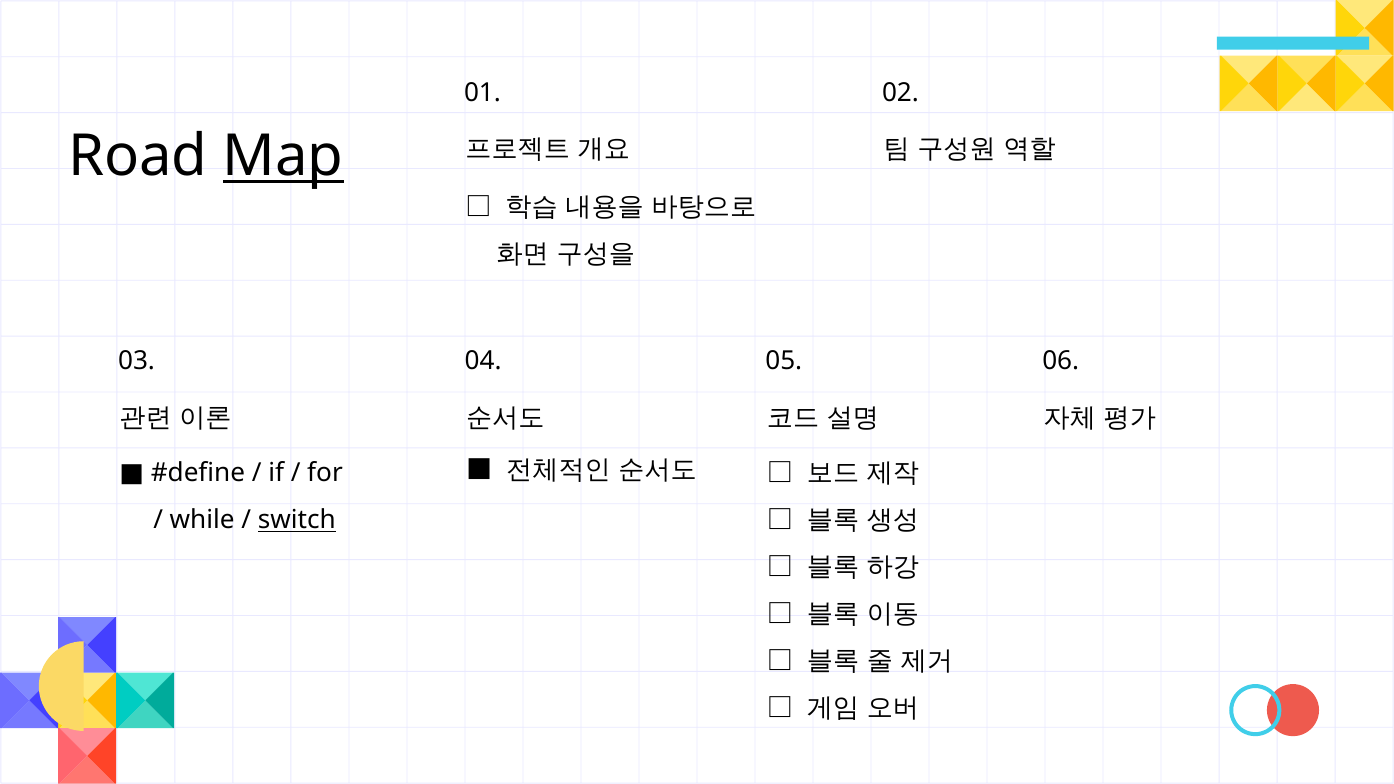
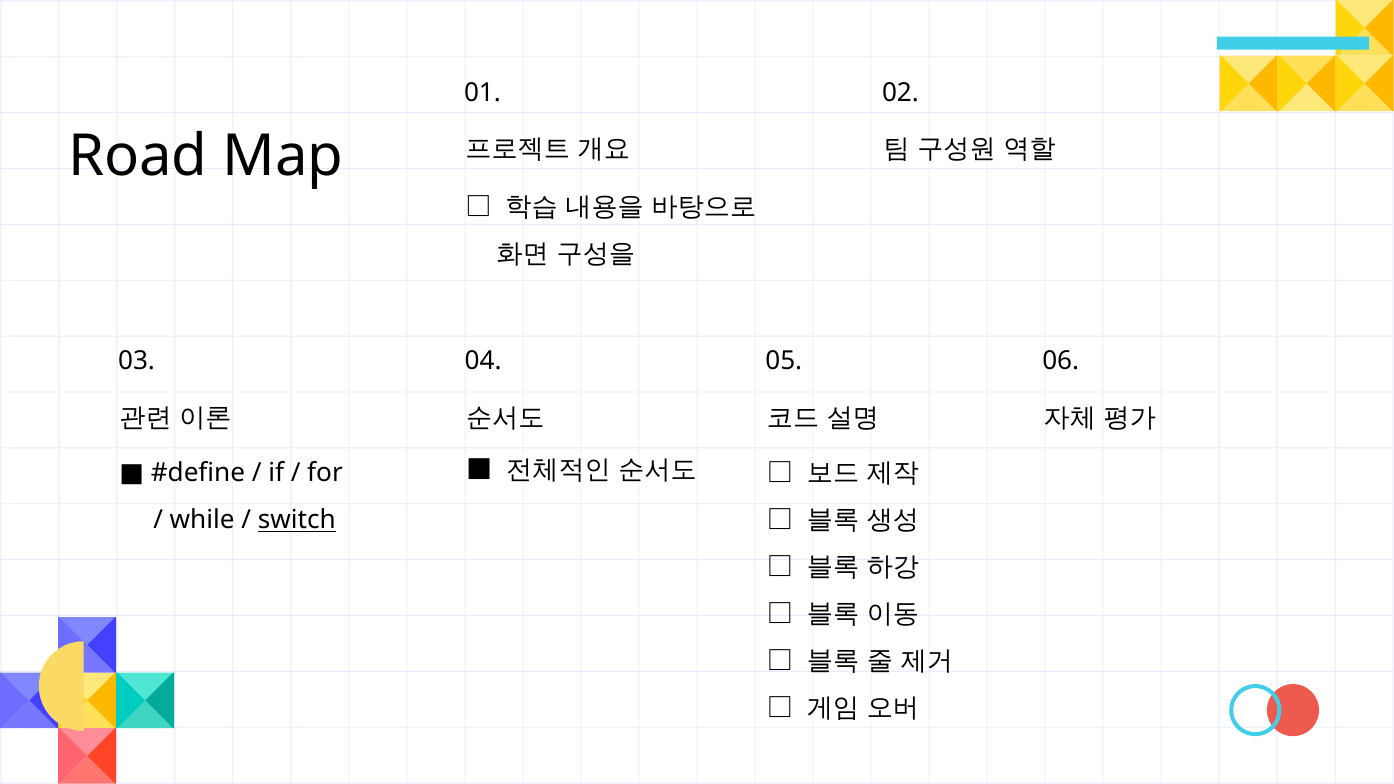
Map underline: present -> none (283, 156)
